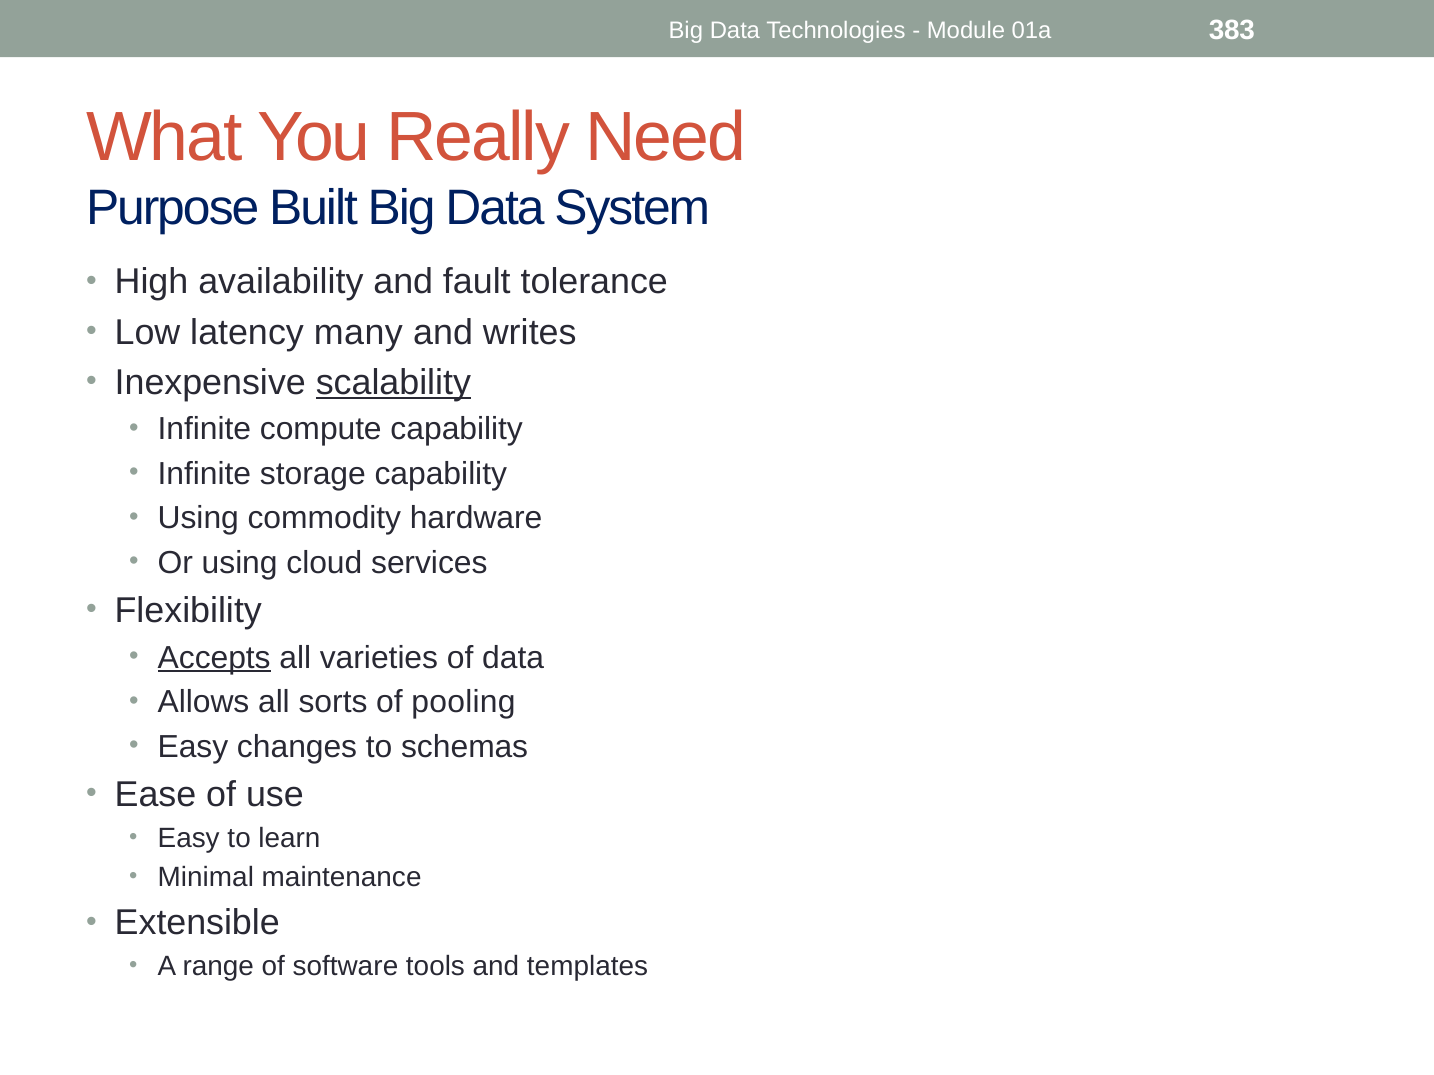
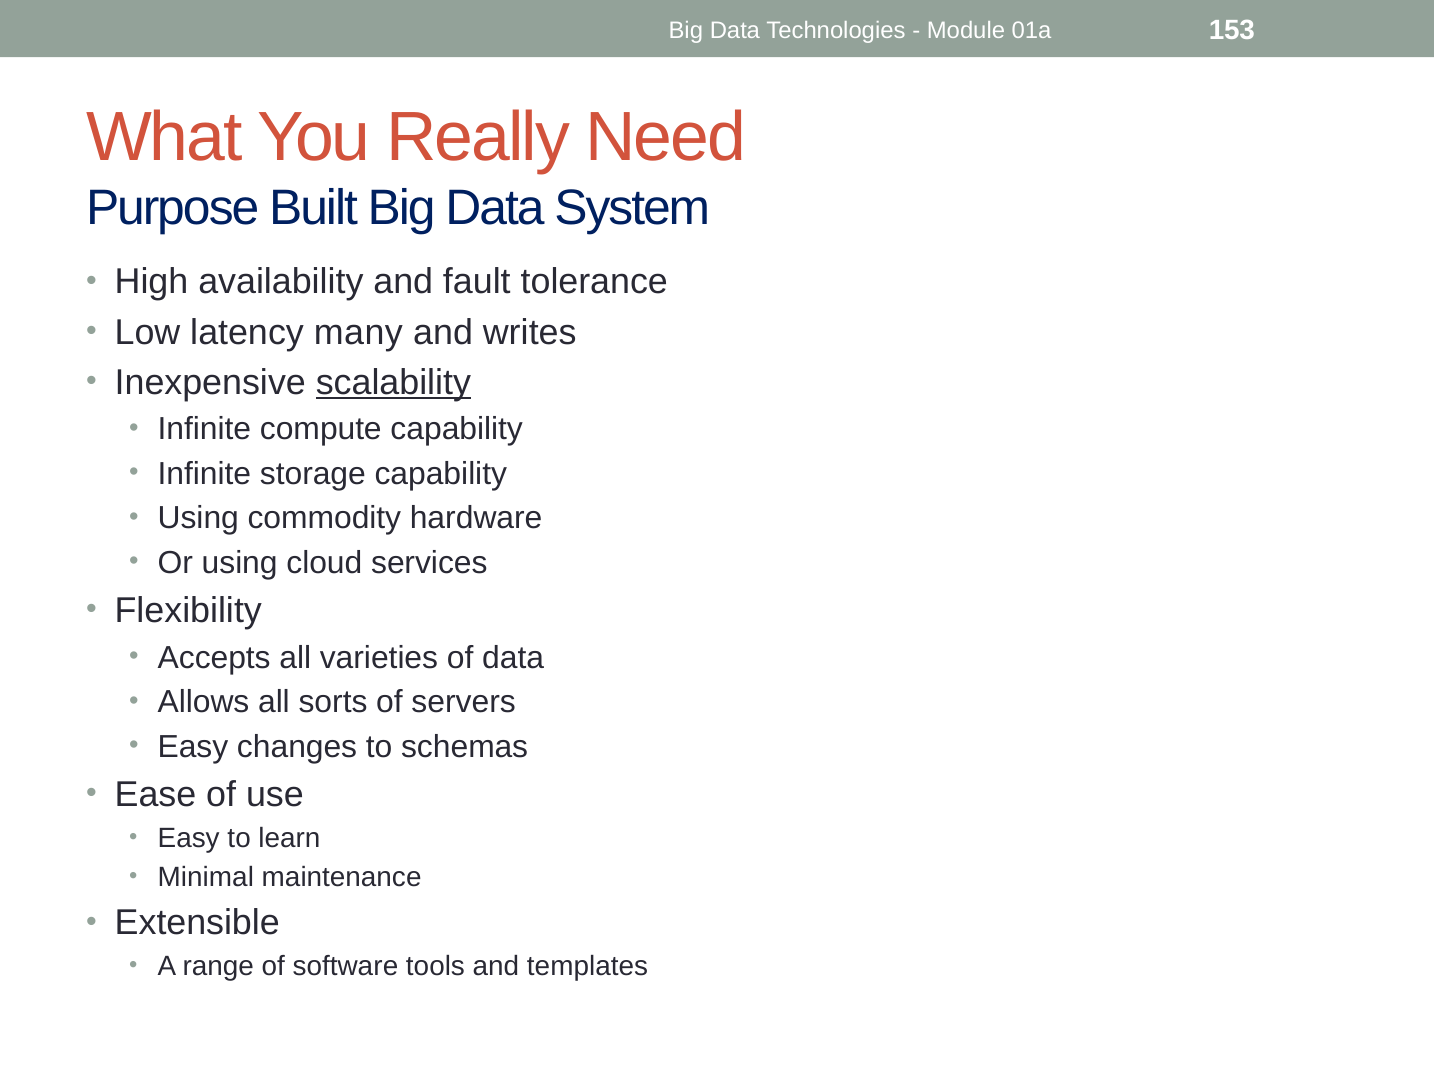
383: 383 -> 153 (1232, 31)
Accepts underline: present -> none (214, 658)
pooling: pooling -> servers (464, 702)
